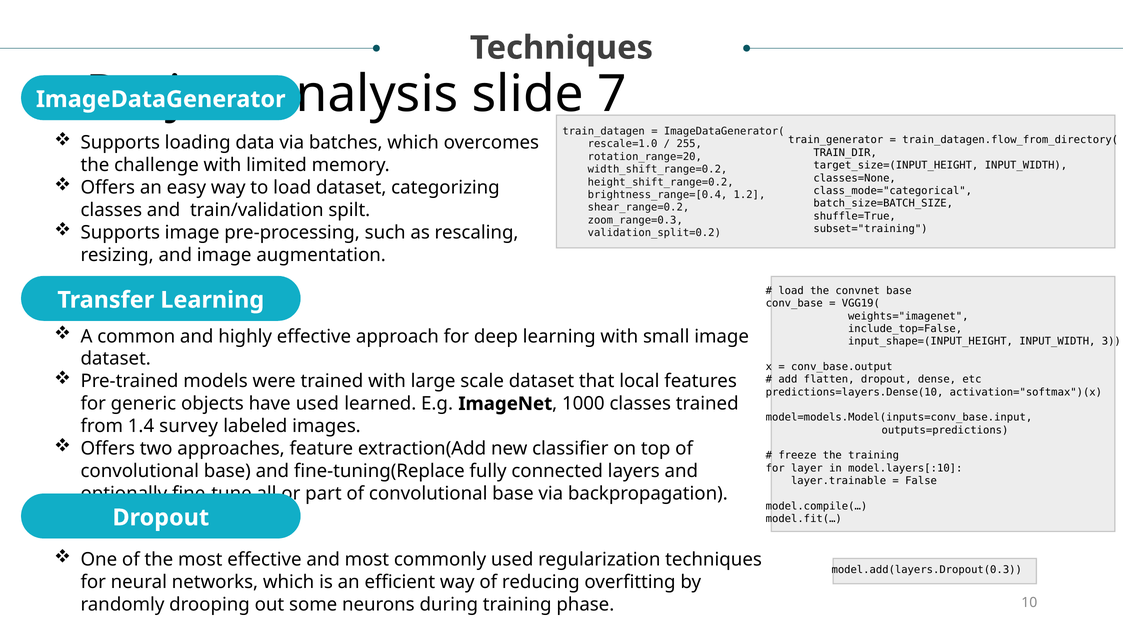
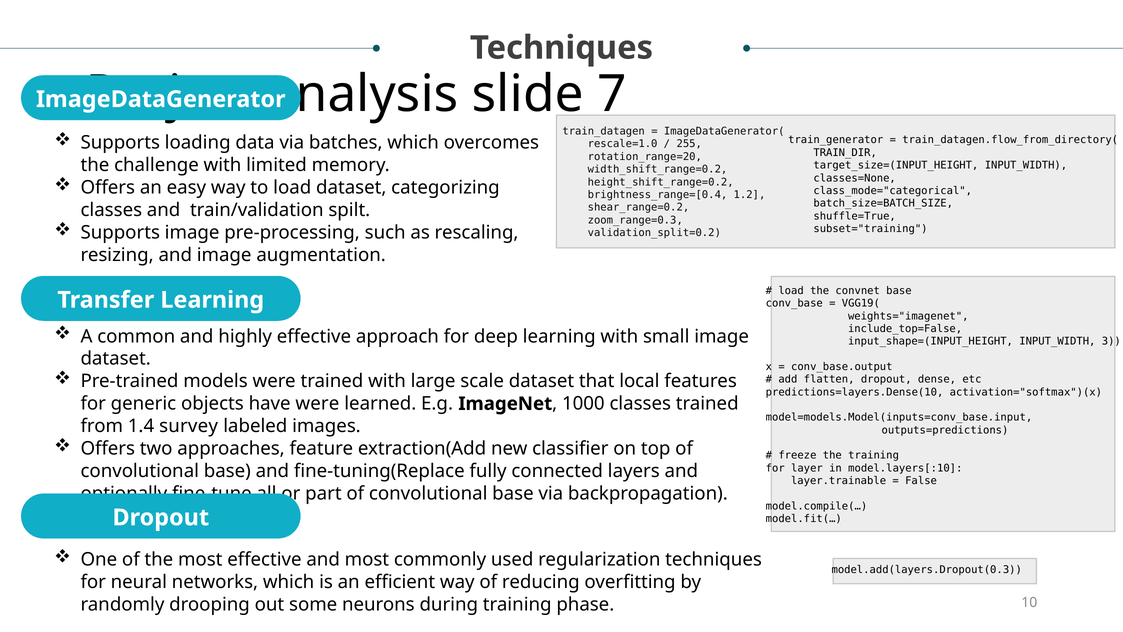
have used: used -> were (317, 404)
